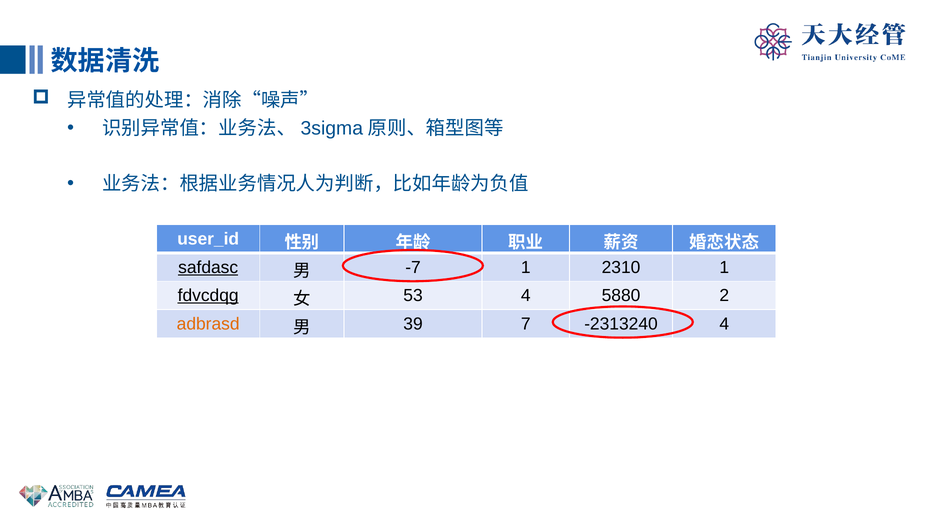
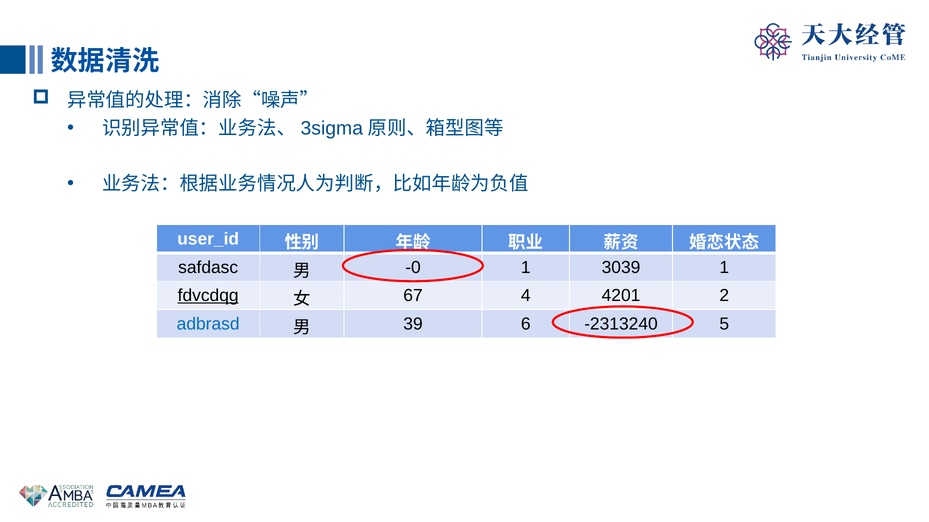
safdasc underline: present -> none (208, 268)
-7: -7 -> -0 (413, 268)
2310: 2310 -> 3039 (621, 268)
53: 53 -> 67 (413, 296)
5880: 5880 -> 4201 (621, 296)
adbrasd colour: orange -> blue (208, 324)
7: 7 -> 6 (526, 324)
-2313240 4: 4 -> 5 (724, 324)
